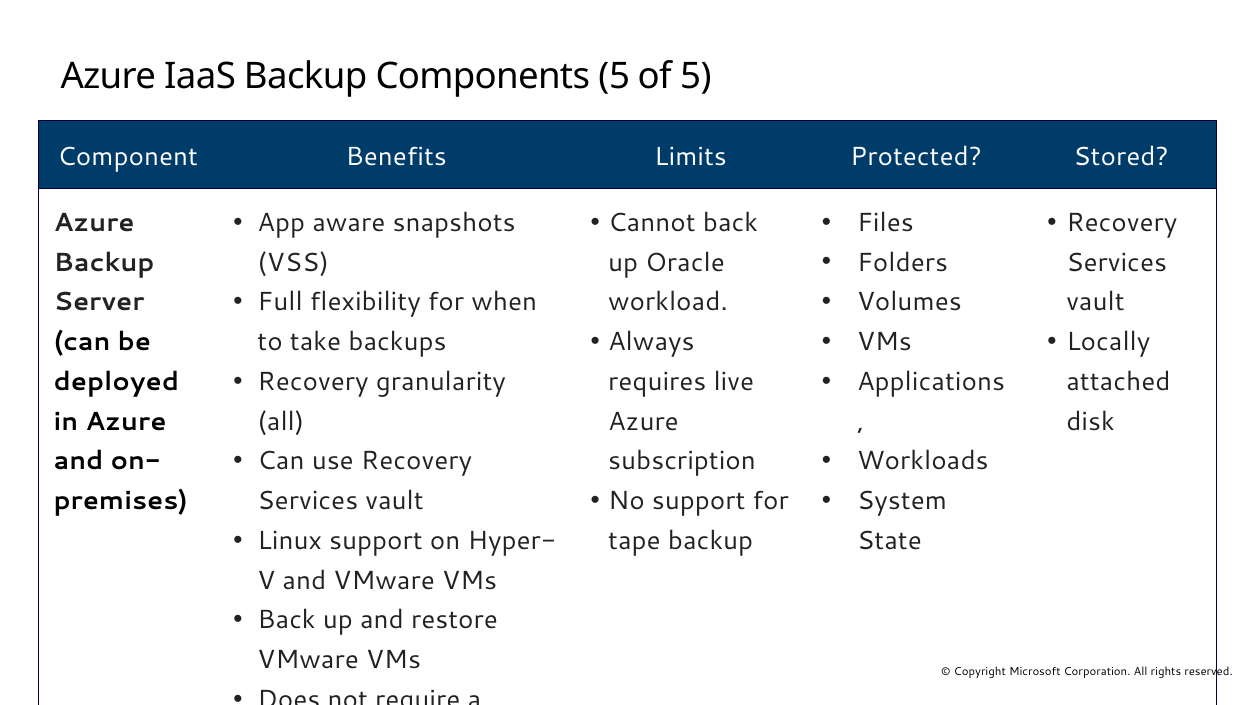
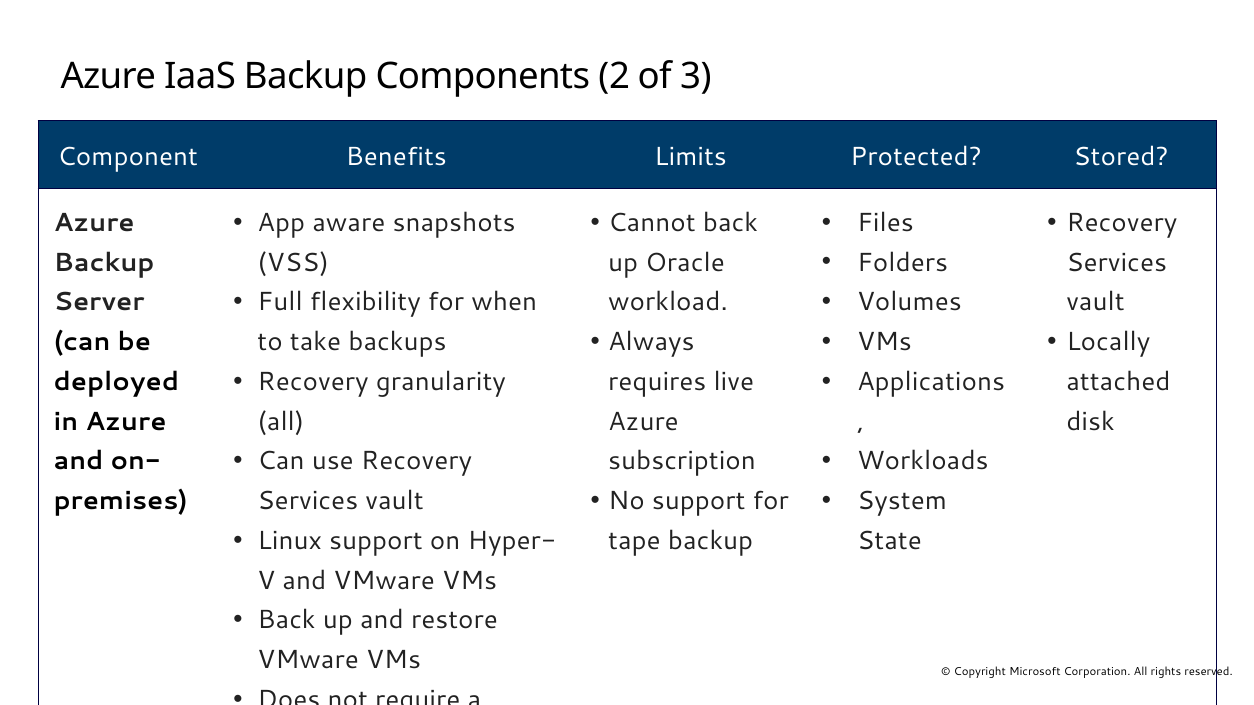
Components 5: 5 -> 2 (614, 76)
of 5: 5 -> 3 (696, 76)
